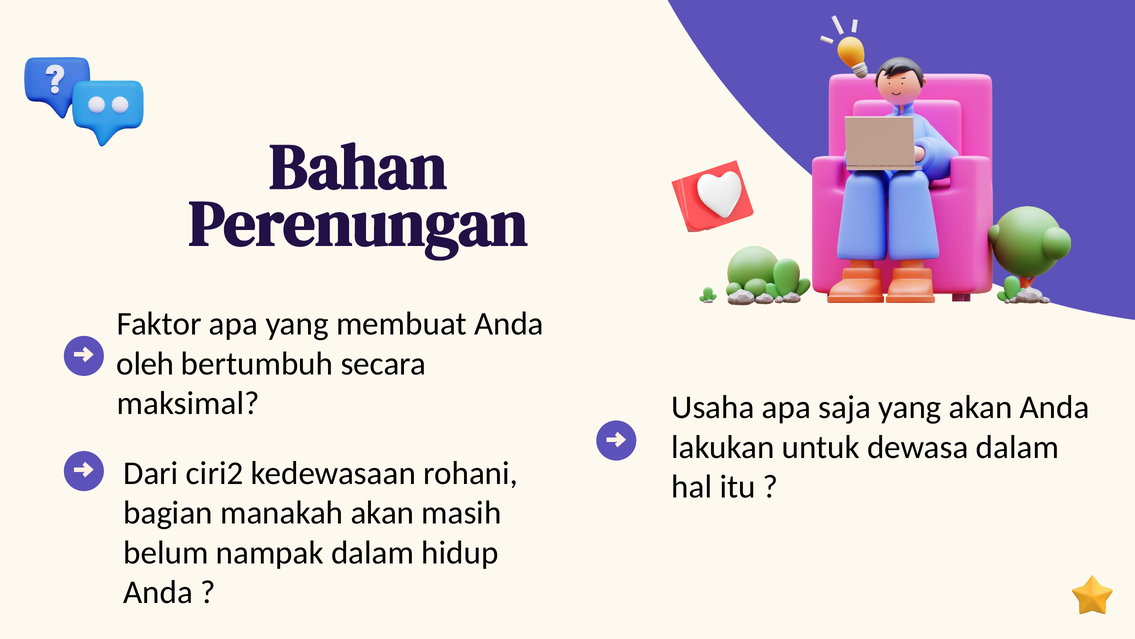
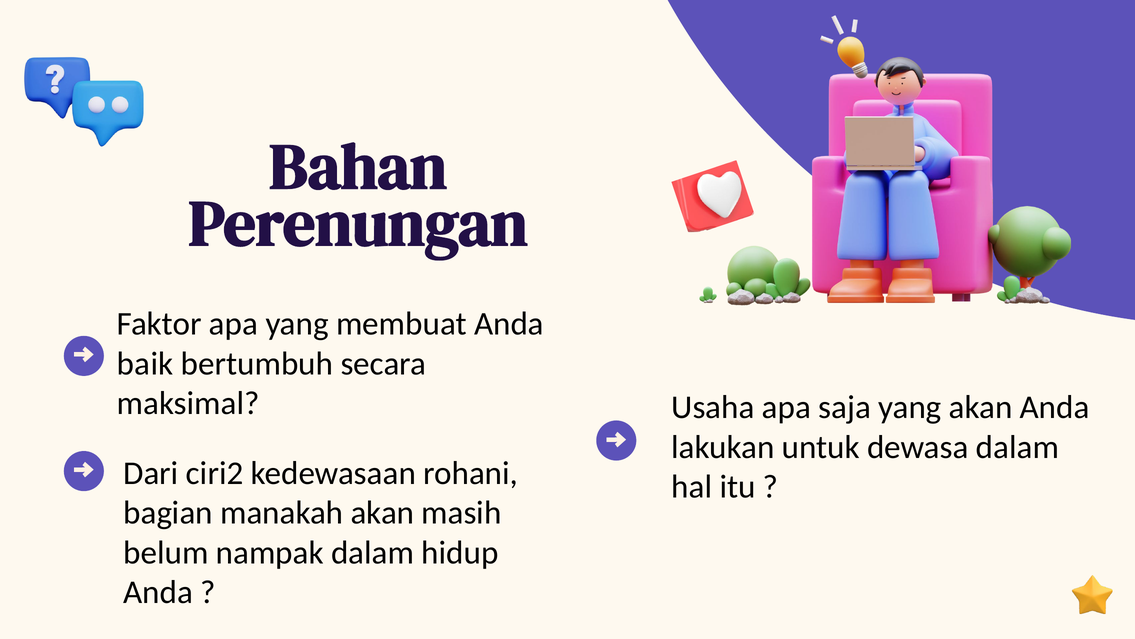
oleh: oleh -> baik (145, 363)
